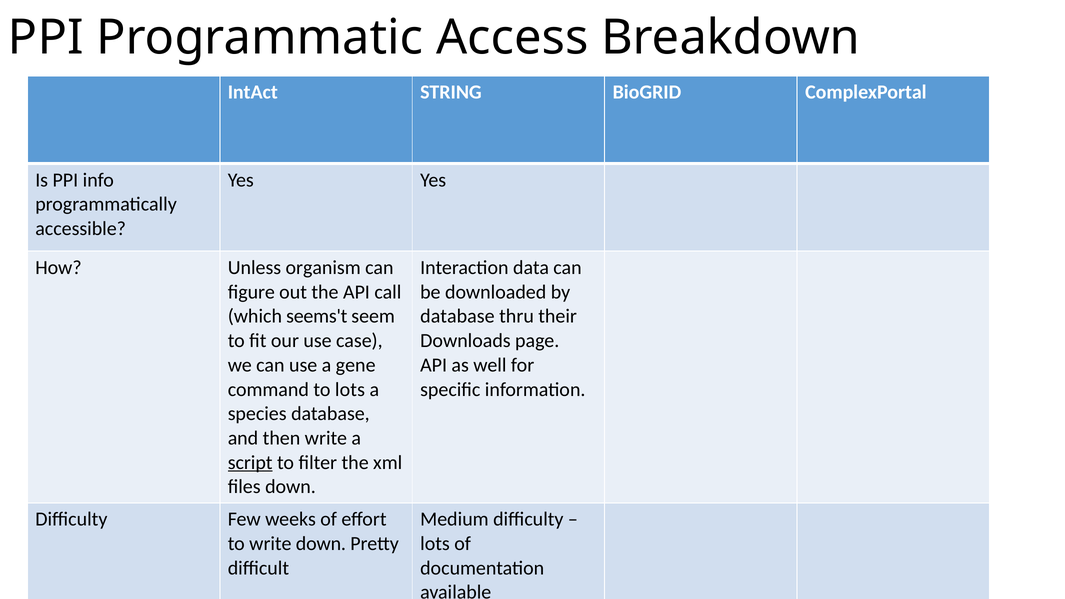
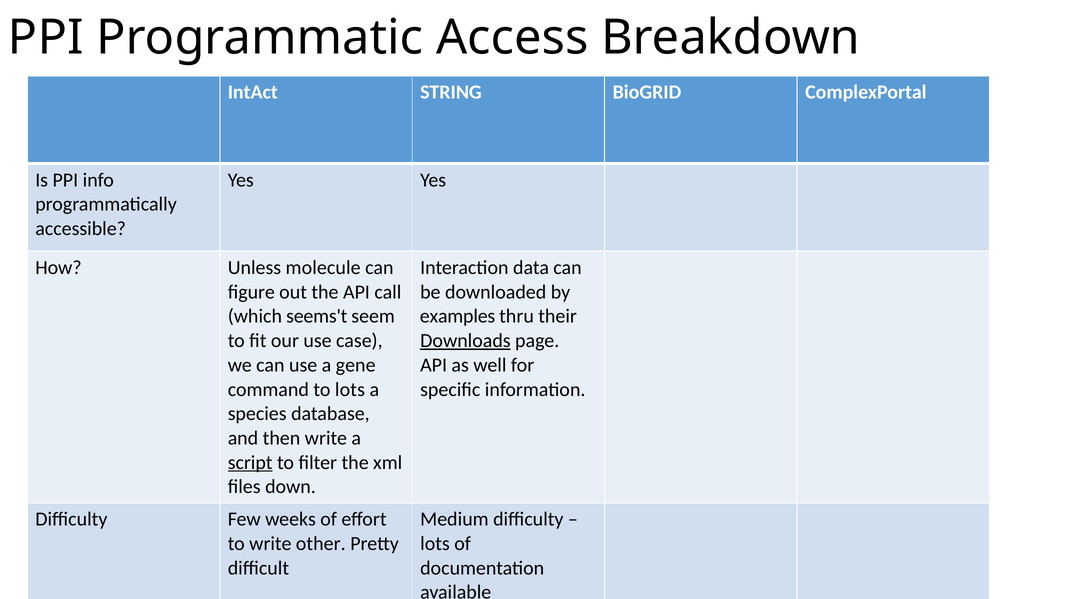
organism: organism -> molecule (323, 268)
database: database -> examples (458, 316)
Downloads underline: none -> present (465, 341)
write down: down -> other (321, 544)
